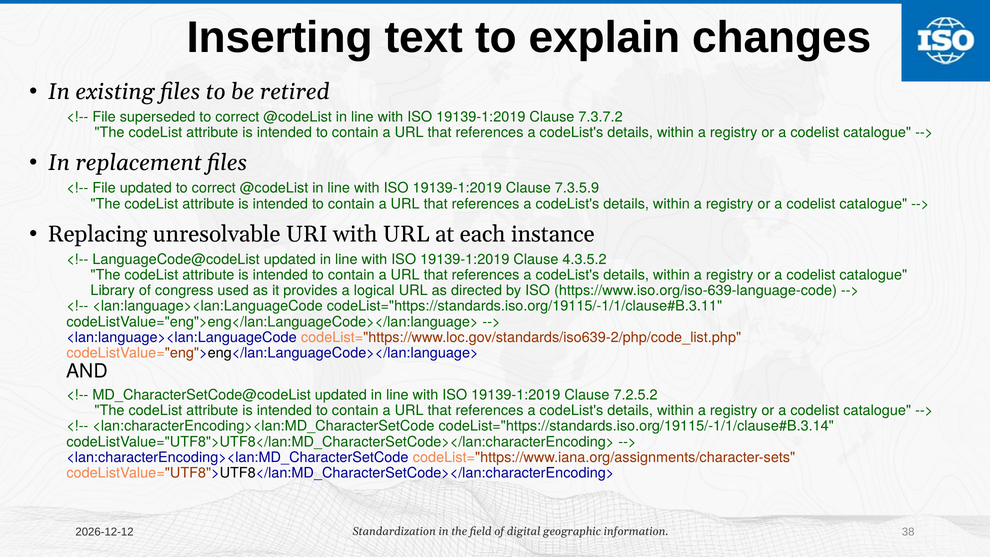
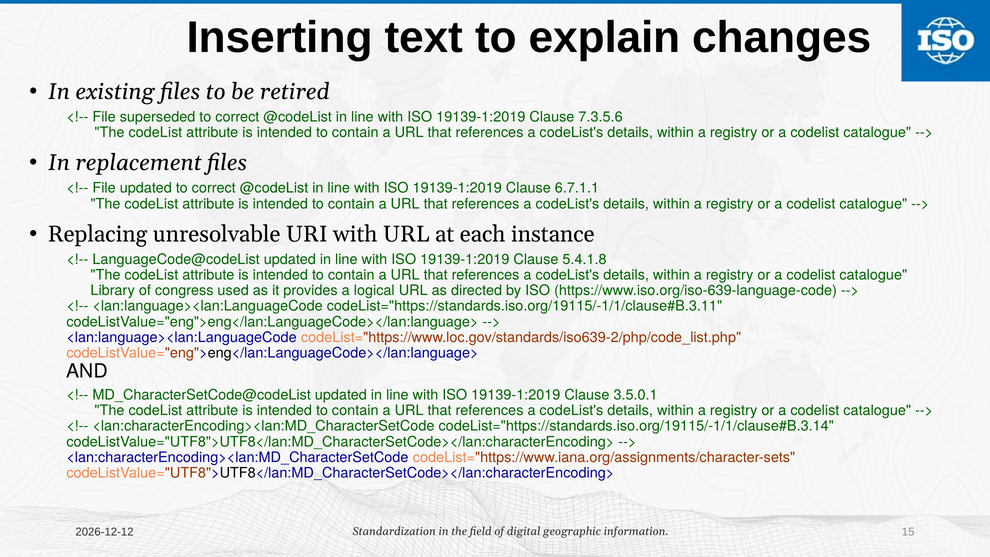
7.3.7.2: 7.3.7.2 -> 7.3.5.6 (601, 117)
7.3.5.9: 7.3.5.9 -> 6.7.1.1 (577, 188)
4.3.5.2: 4.3.5.2 -> 5.4.1.8 (585, 259)
7.2.5.2: 7.2.5.2 -> 3.5.0.1 (636, 395)
38: 38 -> 15 (908, 532)
